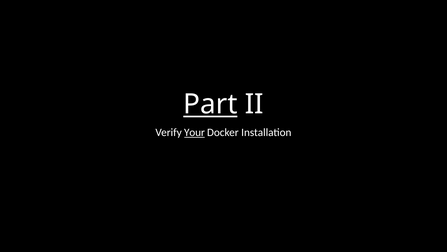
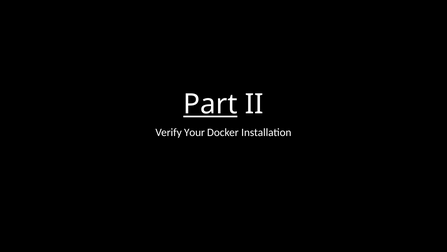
Your underline: present -> none (194, 132)
